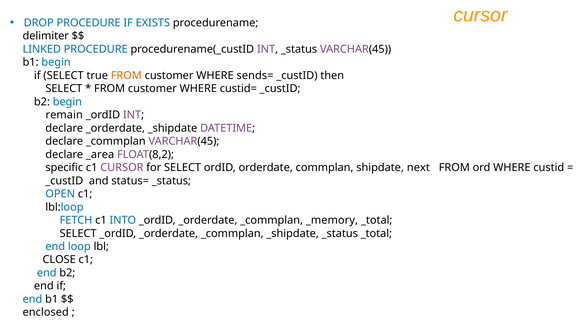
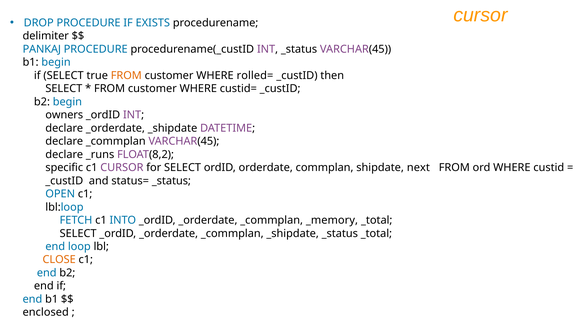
LINKED: LINKED -> PANKAJ (42, 49)
sends=: sends= -> rolled= (255, 75)
remain: remain -> owners (64, 115)
_area: _area -> _runs (100, 154)
CLOSE colour: black -> orange (59, 260)
